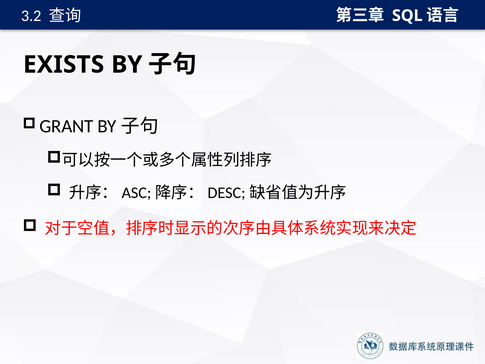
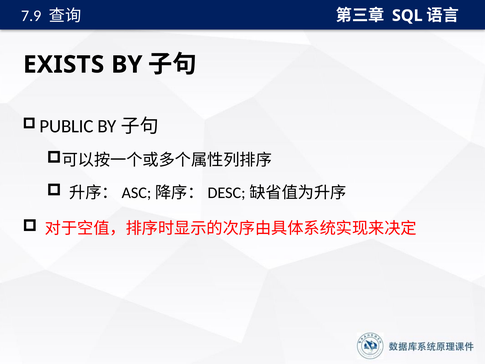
3.2: 3.2 -> 7.9 (31, 16)
GRANT: GRANT -> PUBLIC (66, 126)
